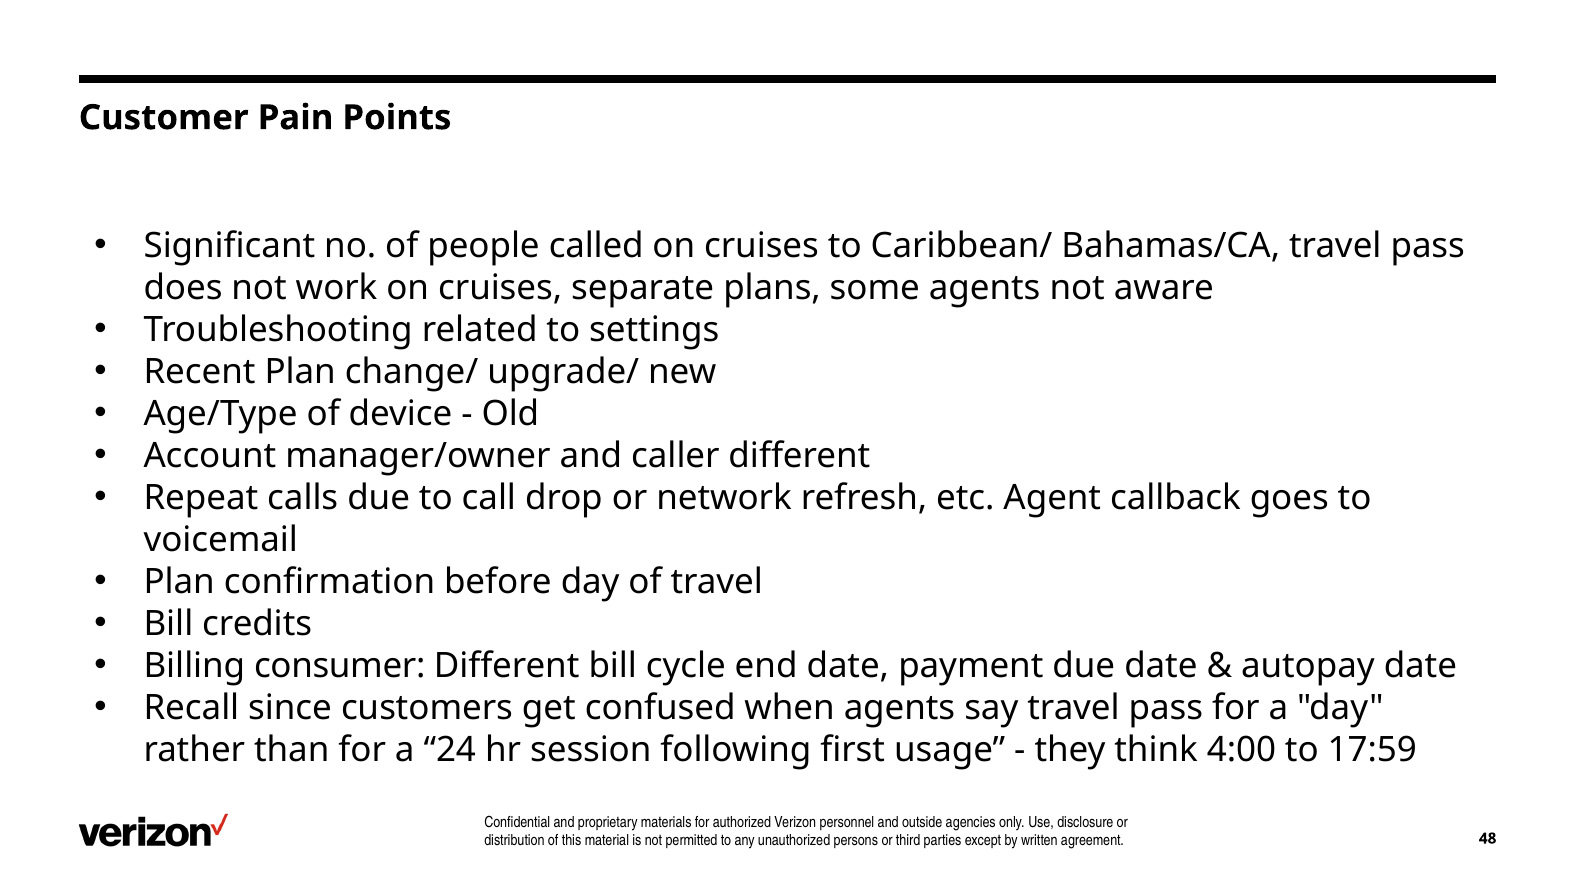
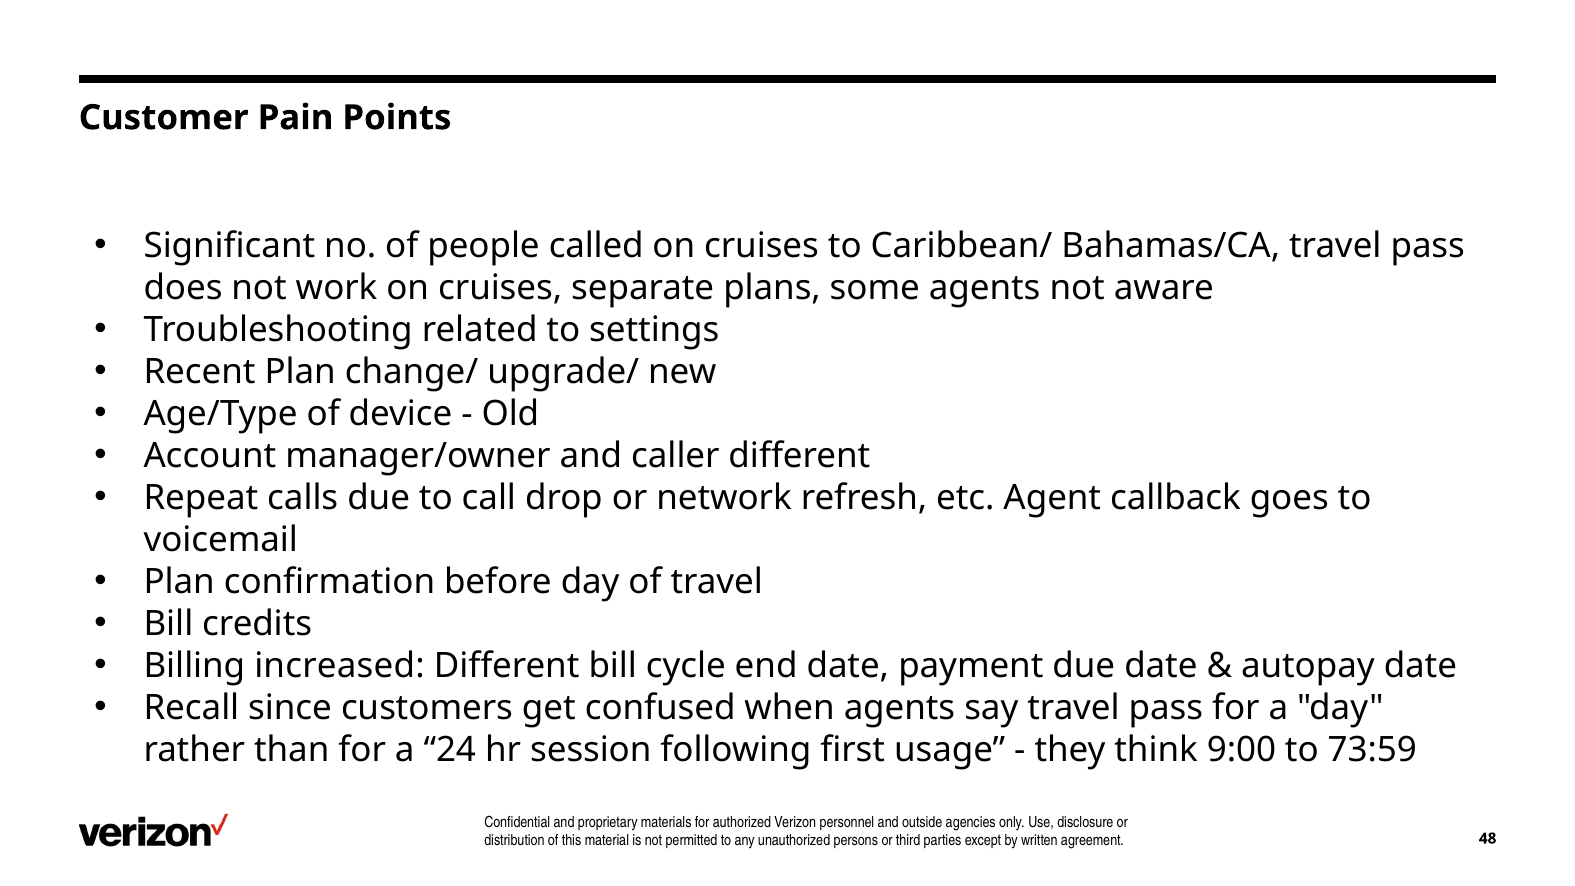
consumer: consumer -> increased (339, 666)
4:00: 4:00 -> 9:00 (1241, 750)
17:59: 17:59 -> 73:59 (1372, 750)
